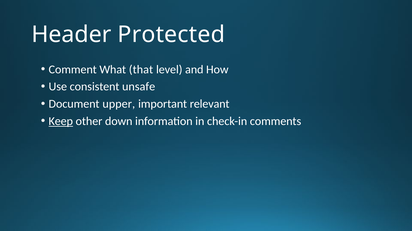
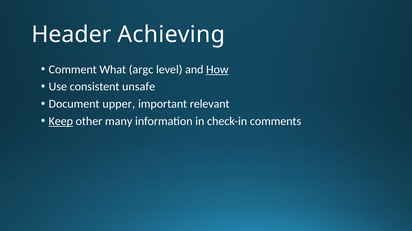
Protected: Protected -> Achieving (171, 35)
that: that -> argc (141, 70)
How underline: none -> present (217, 70)
down: down -> many (119, 121)
